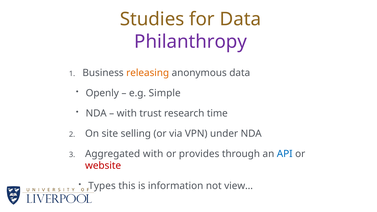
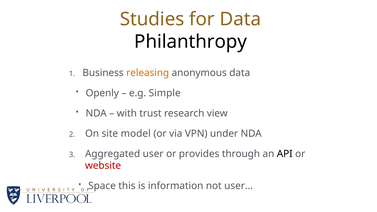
Philanthropy colour: purple -> black (191, 42)
time: time -> view (217, 113)
selling: selling -> model (136, 134)
Aggregated with: with -> user (153, 154)
API colour: blue -> black (285, 154)
Types: Types -> Space (102, 186)
view…: view… -> user… (239, 186)
